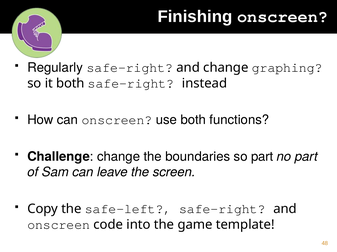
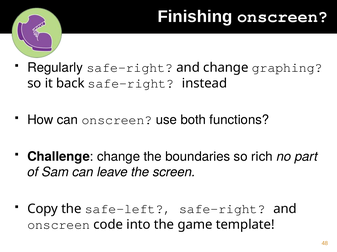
it both: both -> back (70, 83)
so part: part -> rich (262, 157)
